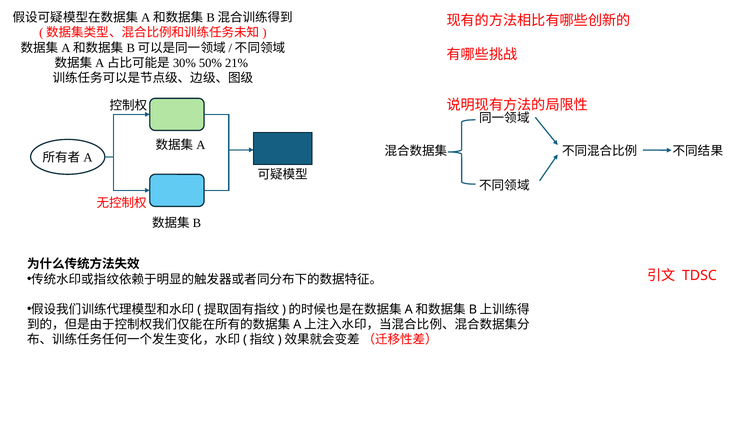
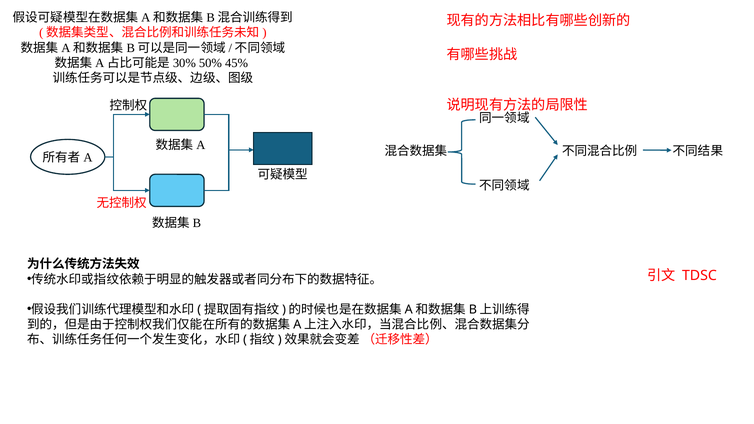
21%: 21% -> 45% (237, 63)
